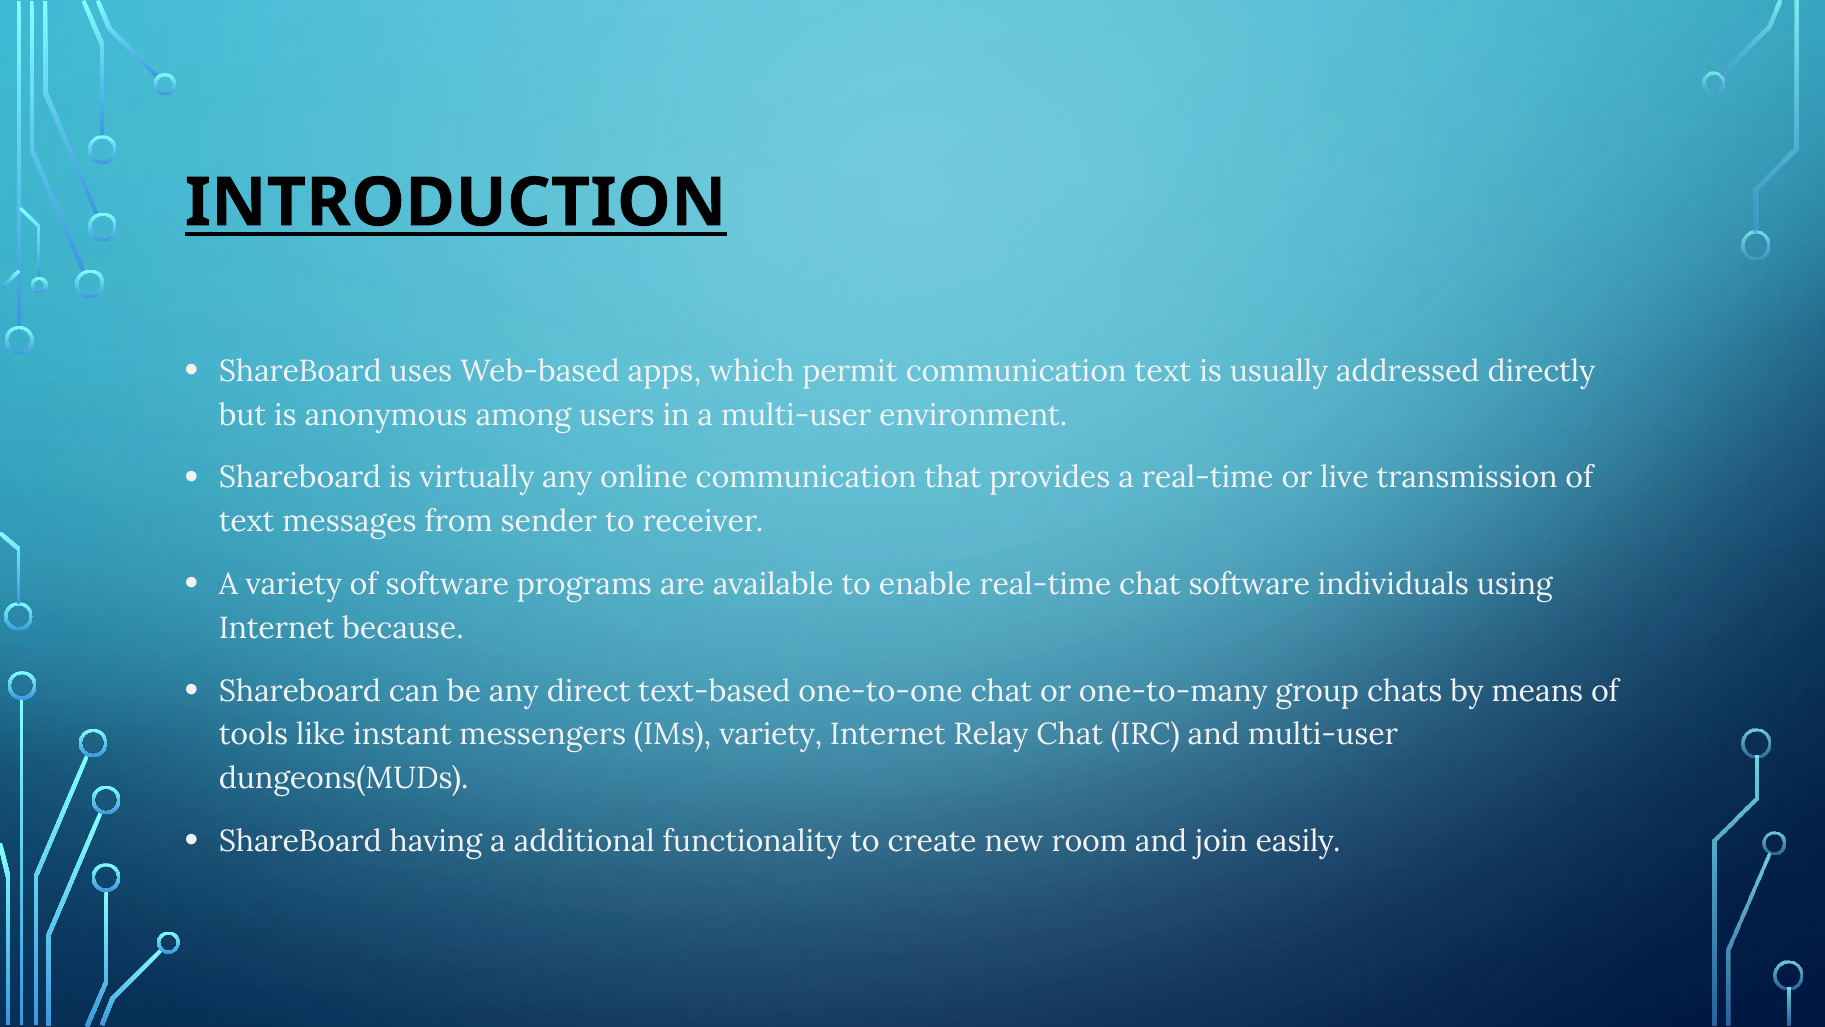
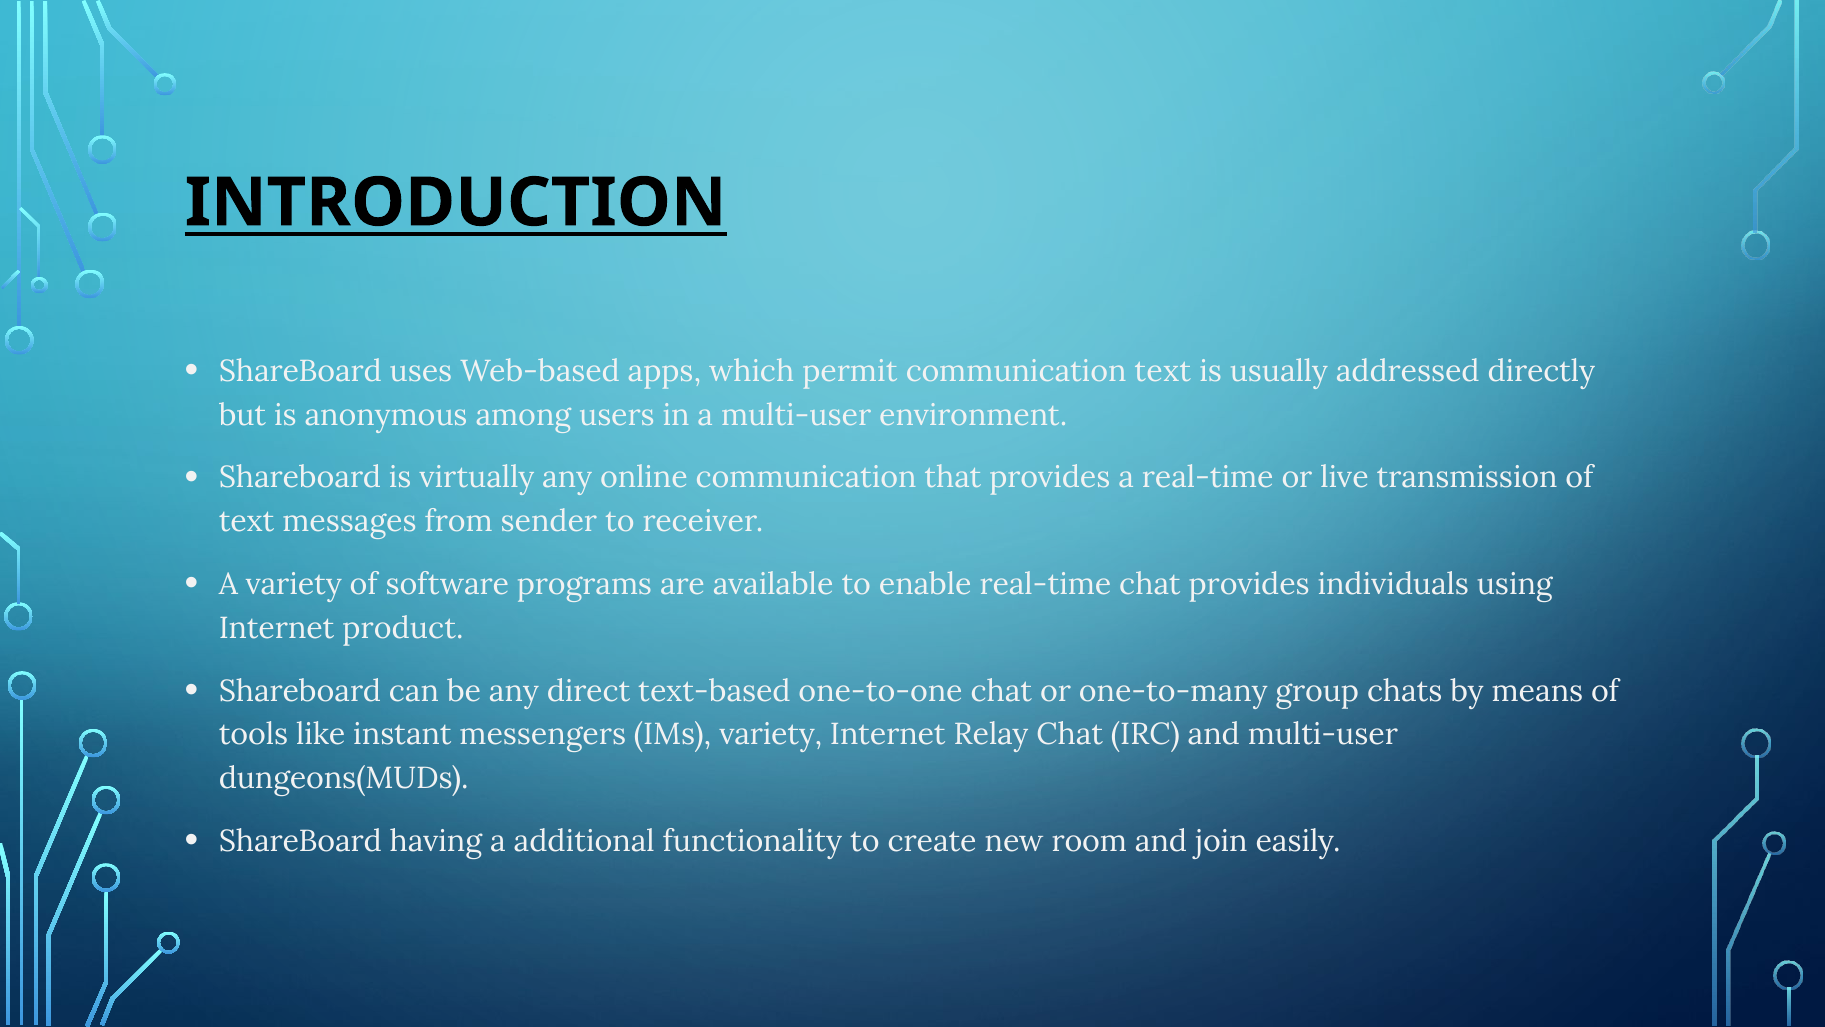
chat software: software -> provides (1249, 584)
because: because -> product (403, 628)
